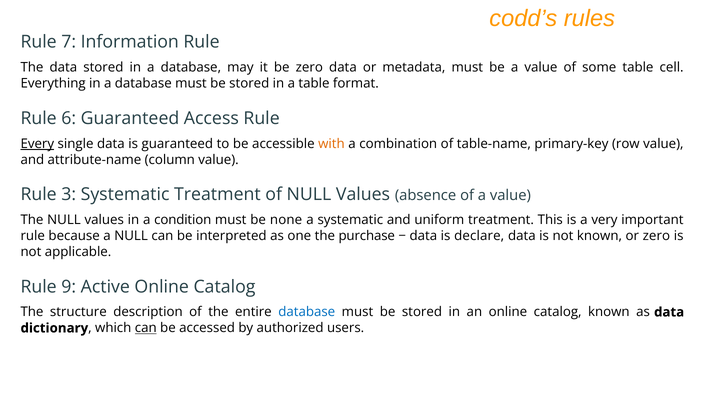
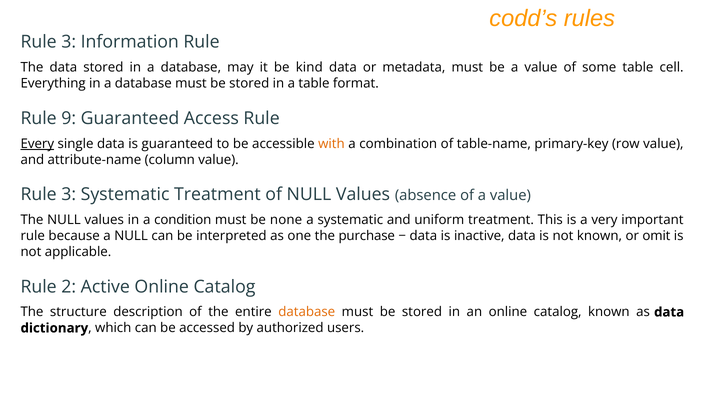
7: 7 -> 3 (69, 42)
be zero: zero -> kind (309, 67)
6: 6 -> 9 (69, 118)
declare: declare -> inactive (479, 236)
or zero: zero -> omit (656, 236)
9: 9 -> 2 (69, 287)
database colour: blue -> orange (307, 312)
can underline: present -> none (146, 328)
